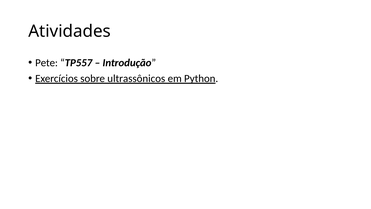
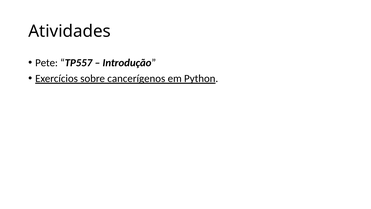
ultrassônicos: ultrassônicos -> cancerígenos (136, 78)
